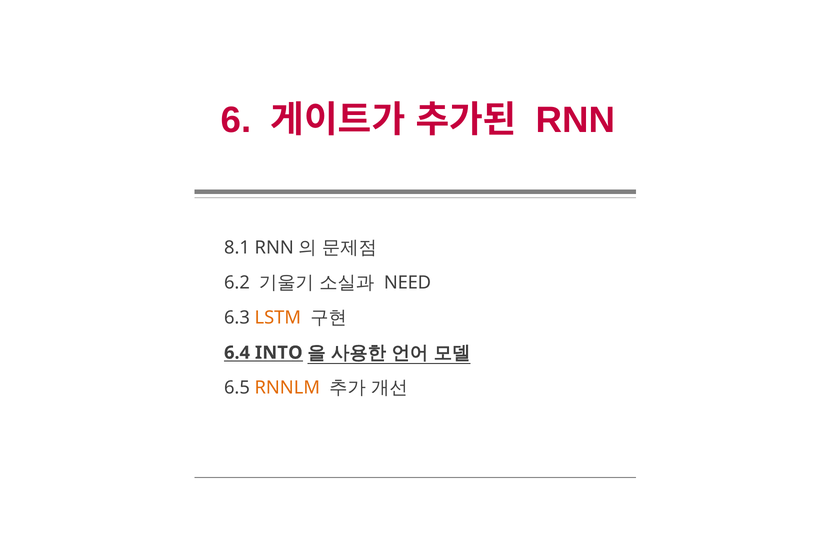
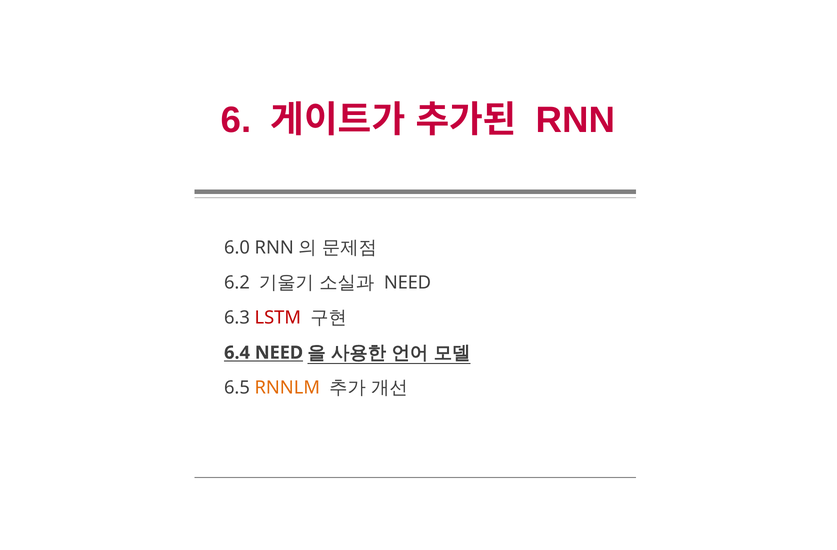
8.1: 8.1 -> 6.0 (237, 247)
LSTM colour: orange -> red (278, 317)
6.4 INTO: INTO -> NEED (279, 353)
